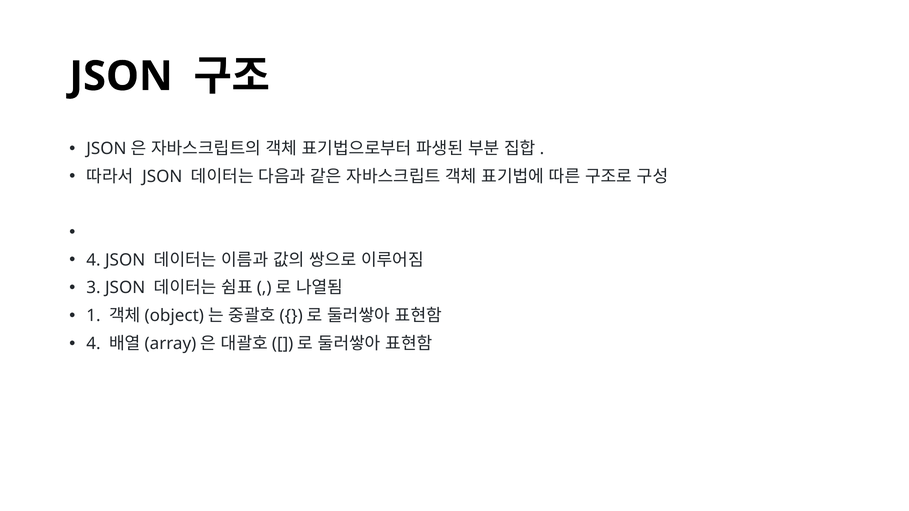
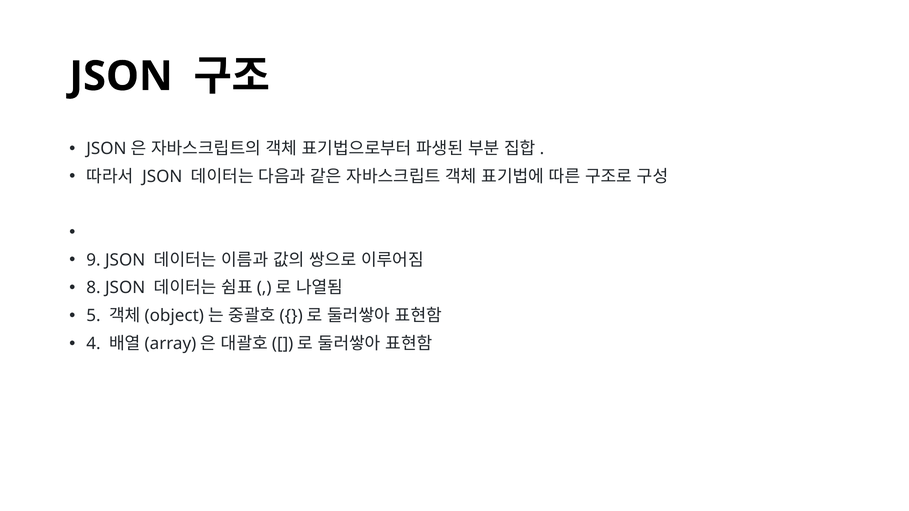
4: 4 -> 9 (93, 260)
3: 3 -> 8 (93, 288)
1: 1 -> 5 (93, 316)
